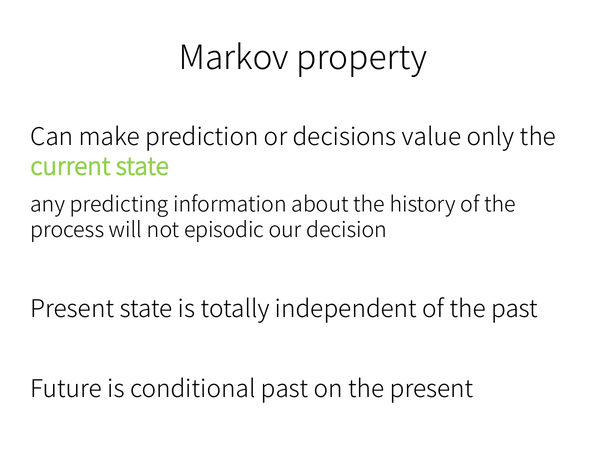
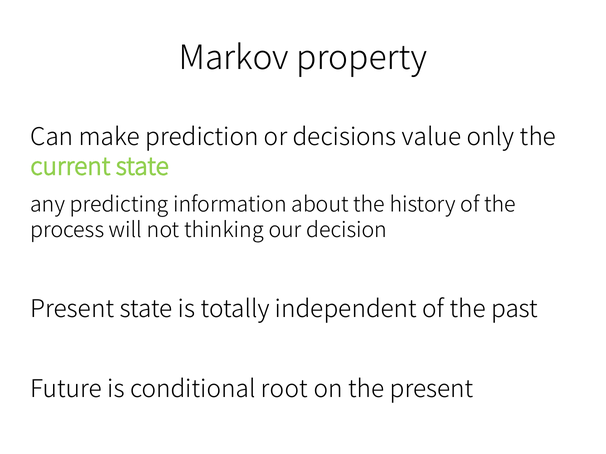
episodic: episodic -> thinking (224, 231)
conditional past: past -> root (285, 390)
